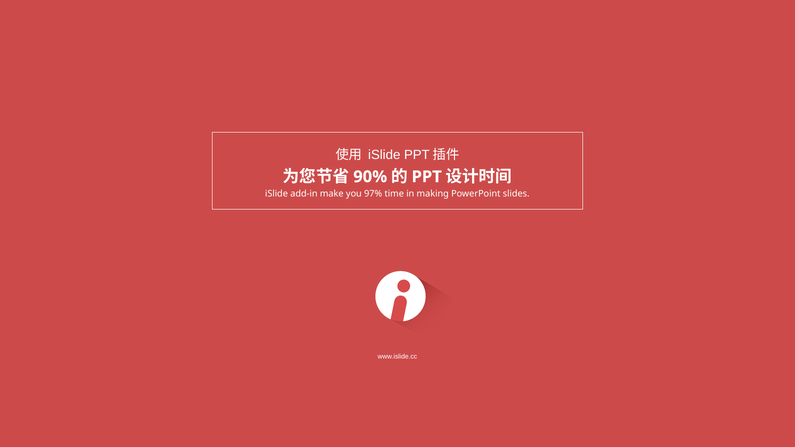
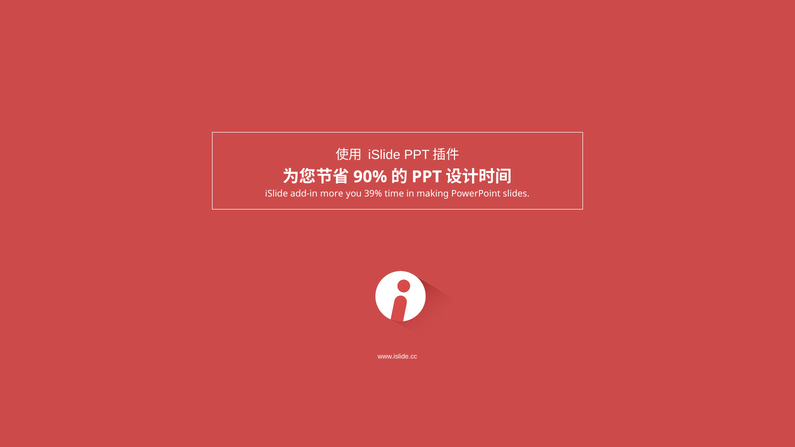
make: make -> more (332, 194)
97%: 97% -> 39% (373, 194)
